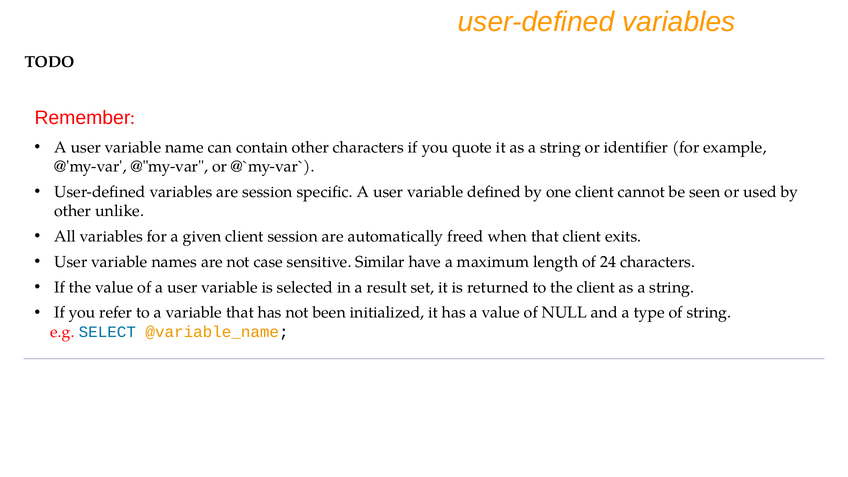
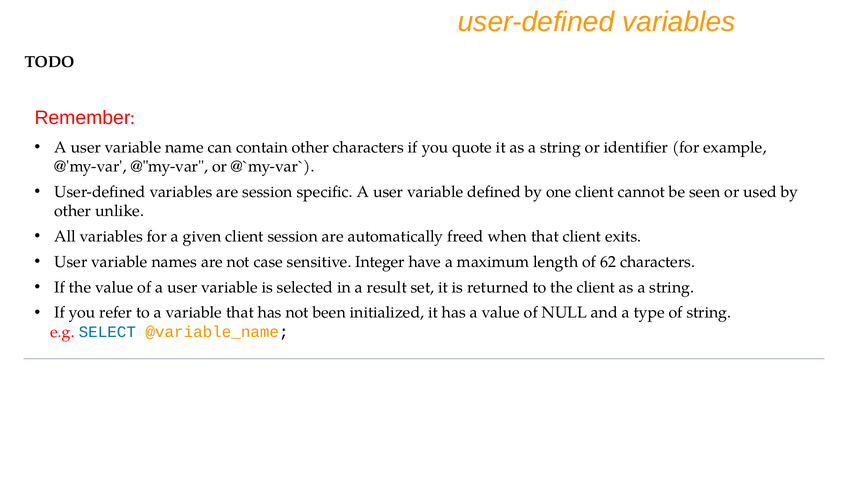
Similar: Similar -> Integer (380, 262)
24: 24 -> 62 (608, 262)
